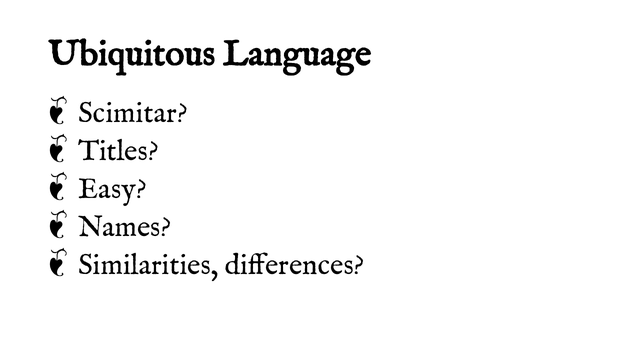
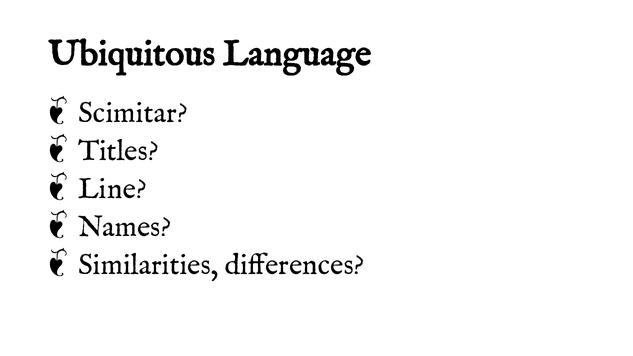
Easy: Easy -> Line (112, 189)
